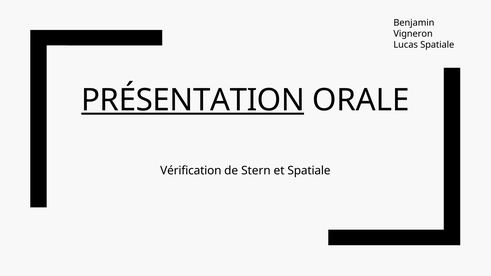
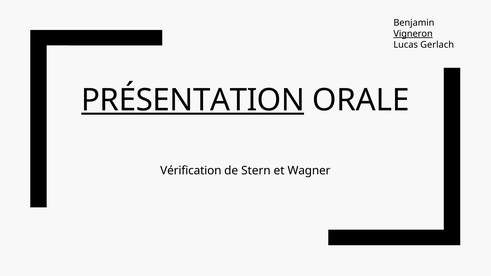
Vigneron underline: none -> present (413, 34)
Lucas Spatiale: Spatiale -> Gerlach (437, 45)
et Spatiale: Spatiale -> Wagner (309, 171)
